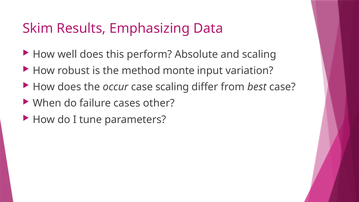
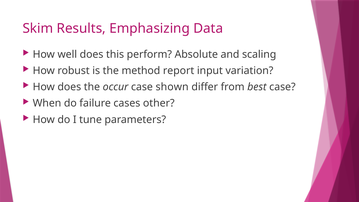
monte: monte -> report (179, 71)
case scaling: scaling -> shown (172, 87)
